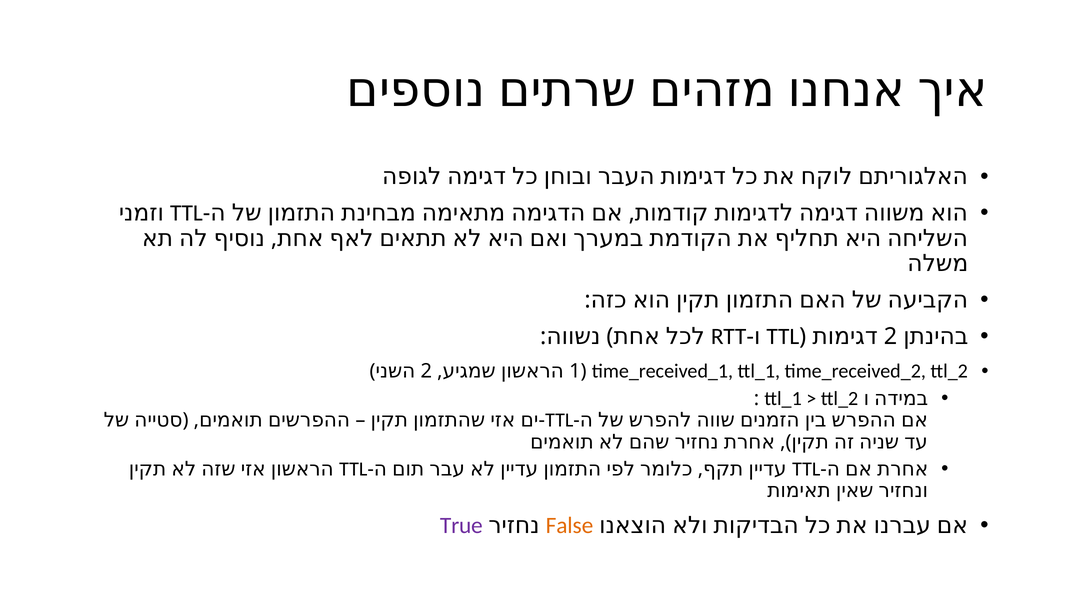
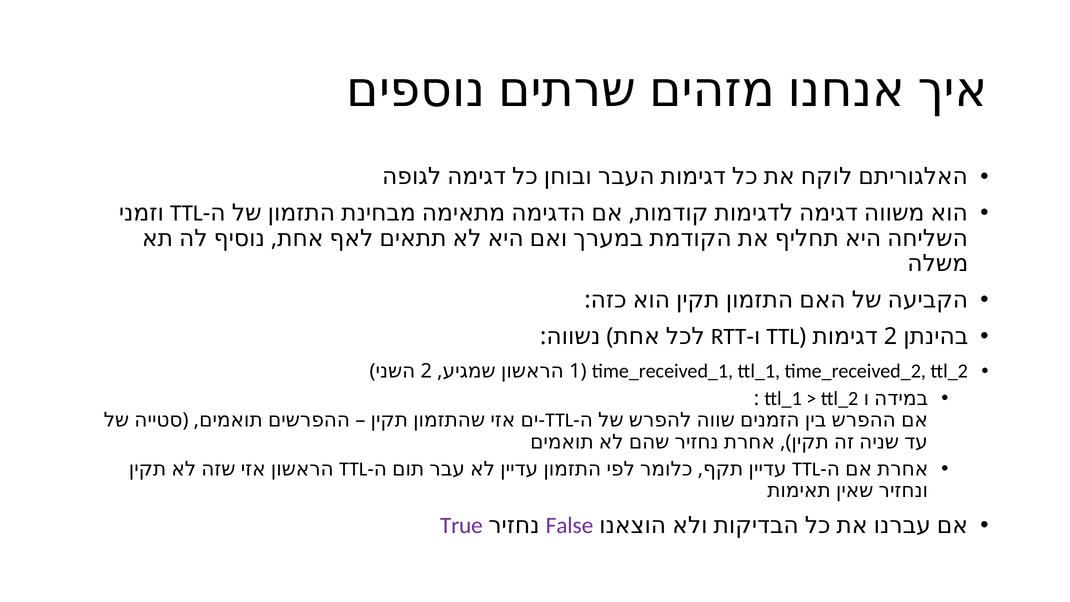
False colour: orange -> purple (569, 525)
